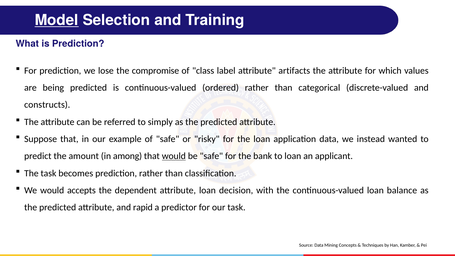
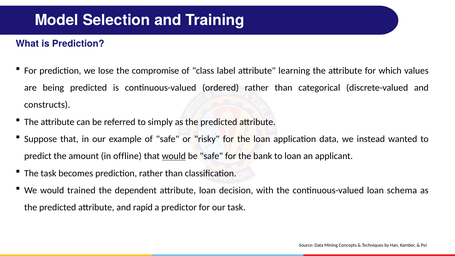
Model underline: present -> none (57, 20)
artifacts: artifacts -> learning (294, 71)
among: among -> offline (127, 156)
accepts: accepts -> trained (81, 190)
balance: balance -> schema (402, 190)
